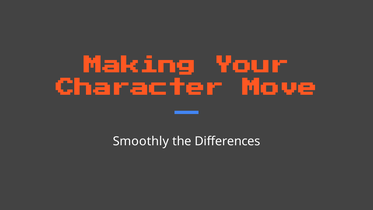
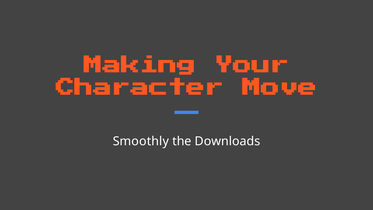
Differences: Differences -> Downloads (227, 141)
